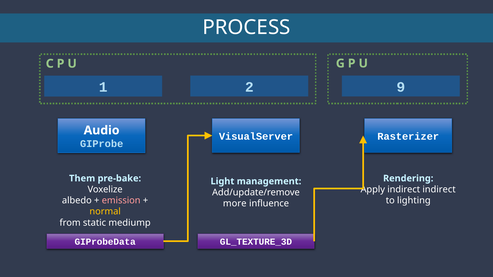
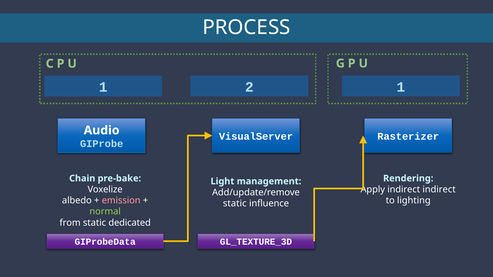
1 9: 9 -> 1 (401, 87)
Them: Them -> Chain (82, 179)
more: more -> static (235, 204)
normal colour: yellow -> light green (105, 212)
mediump: mediump -> dedicated (130, 223)
